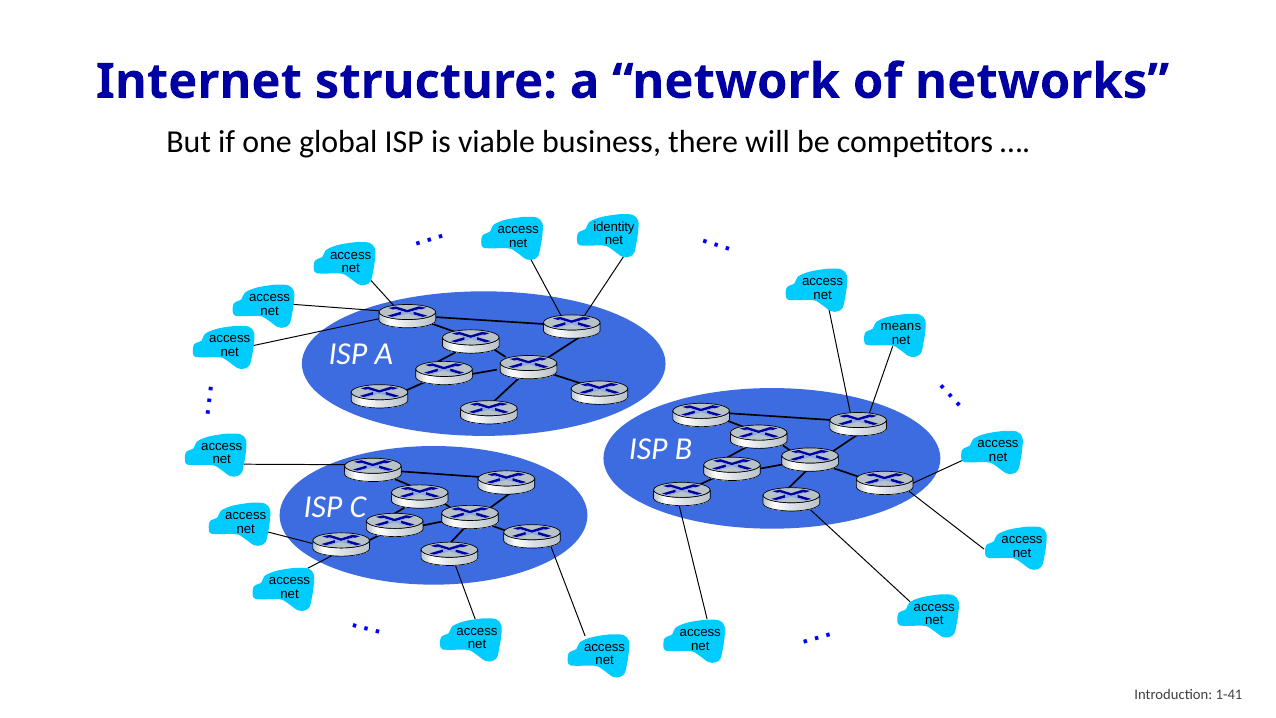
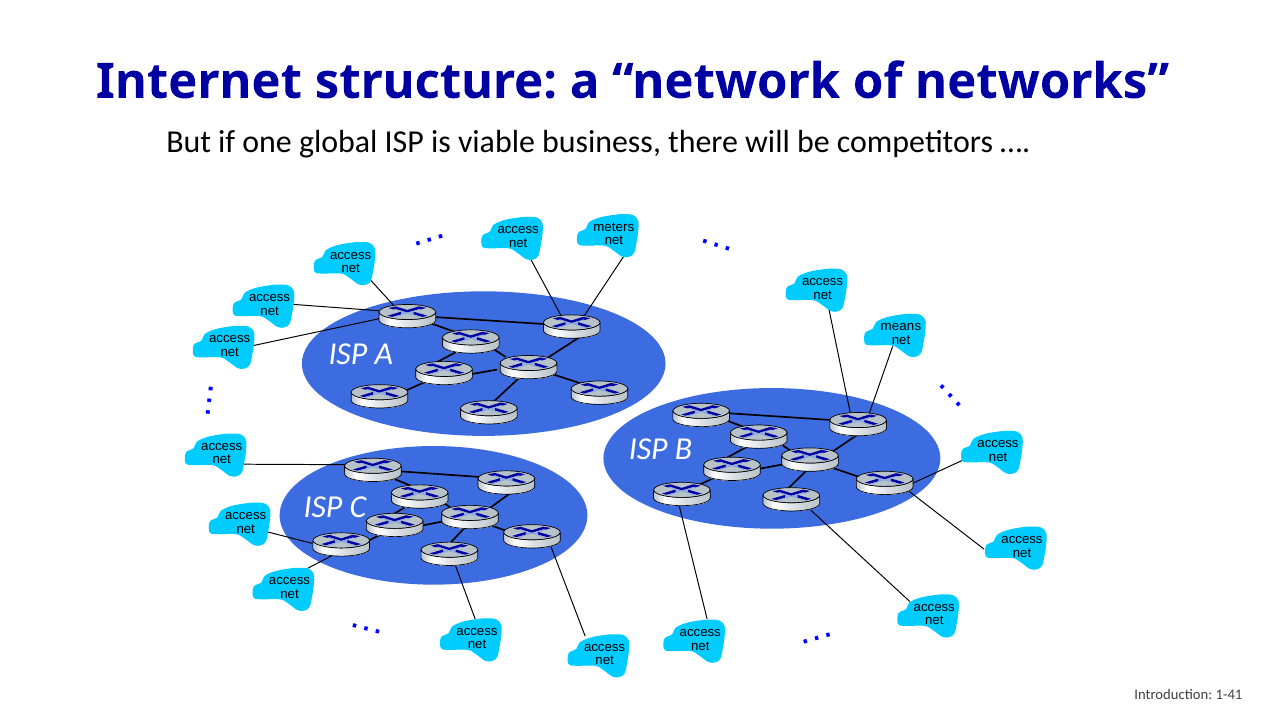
identity: identity -> meters (614, 227)
